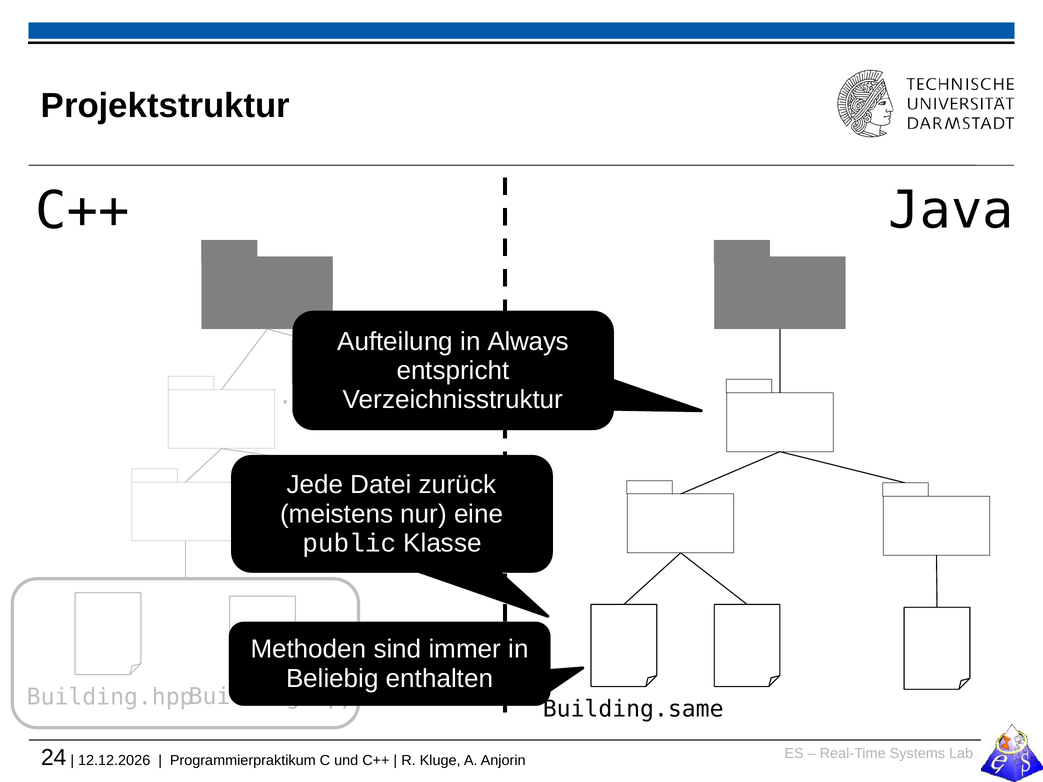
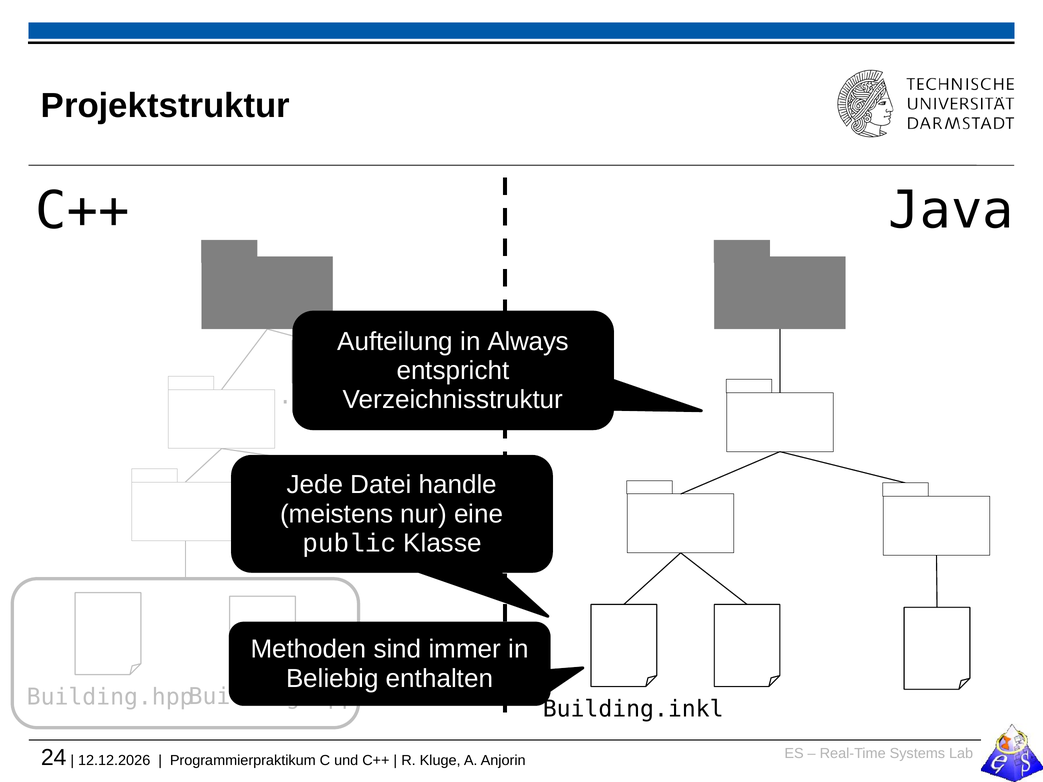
zurück: zurück -> handle (458, 485)
Building.same: Building.same -> Building.inkl (633, 709)
